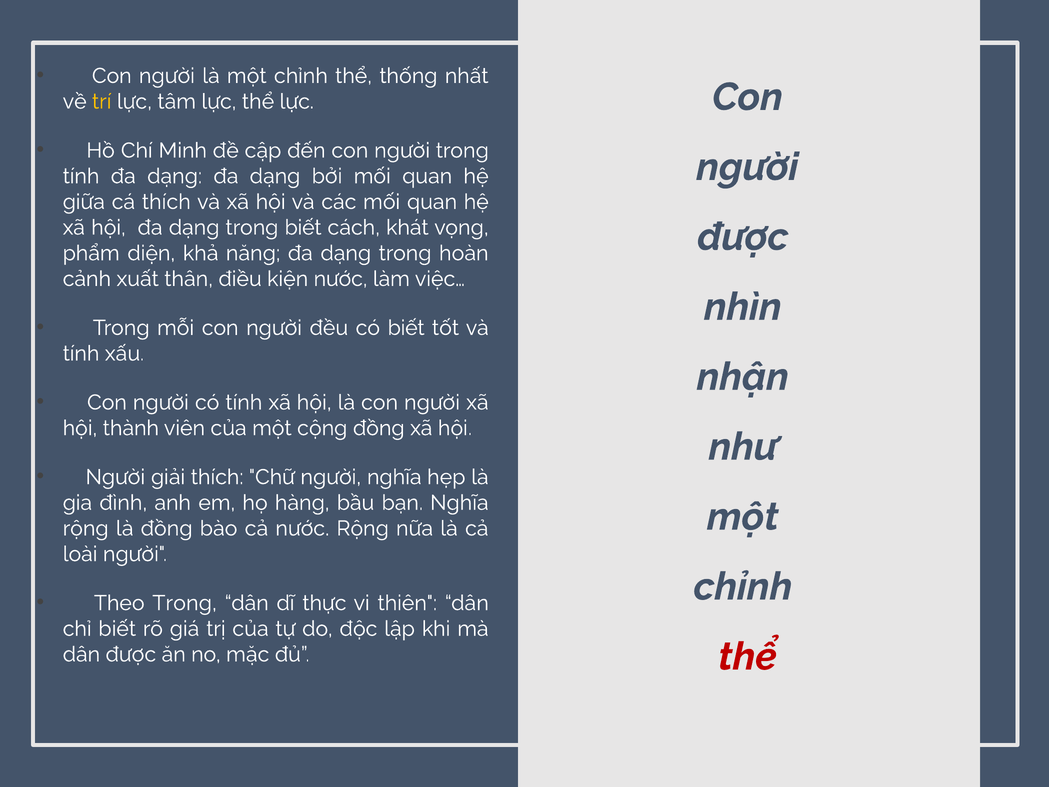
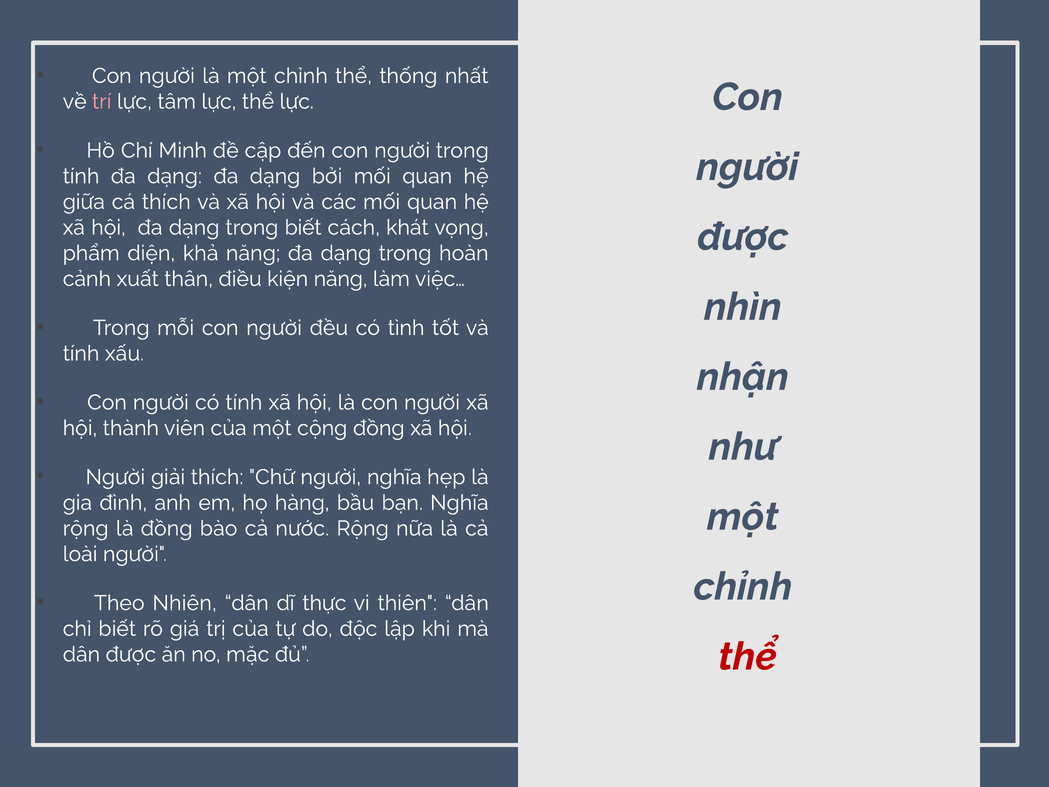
trí colour: yellow -> pink (102, 102)
kiện nước: nước -> năng (341, 279)
có biết: biết -> tình (406, 328)
Theo Trong: Trong -> Nhiên (185, 603)
